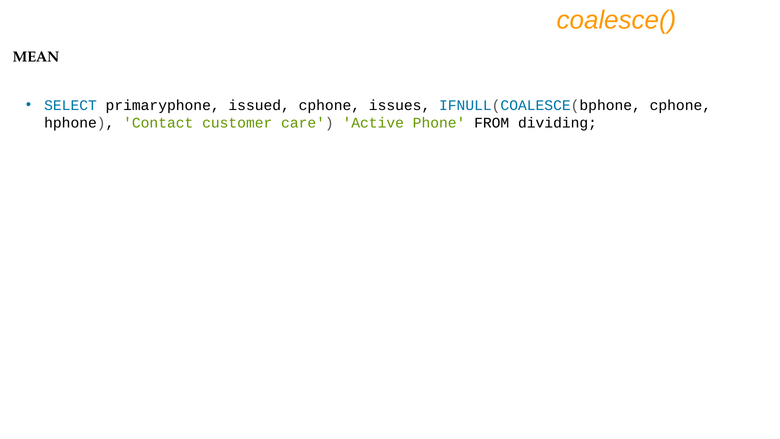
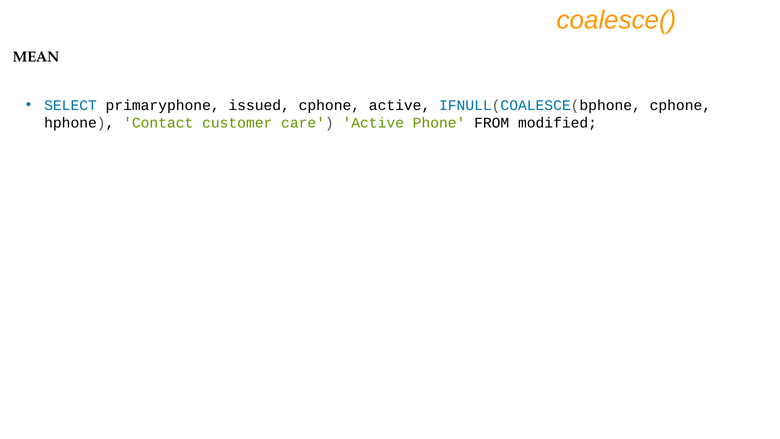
cphone issues: issues -> active (400, 105)
dividing: dividing -> modified (558, 123)
